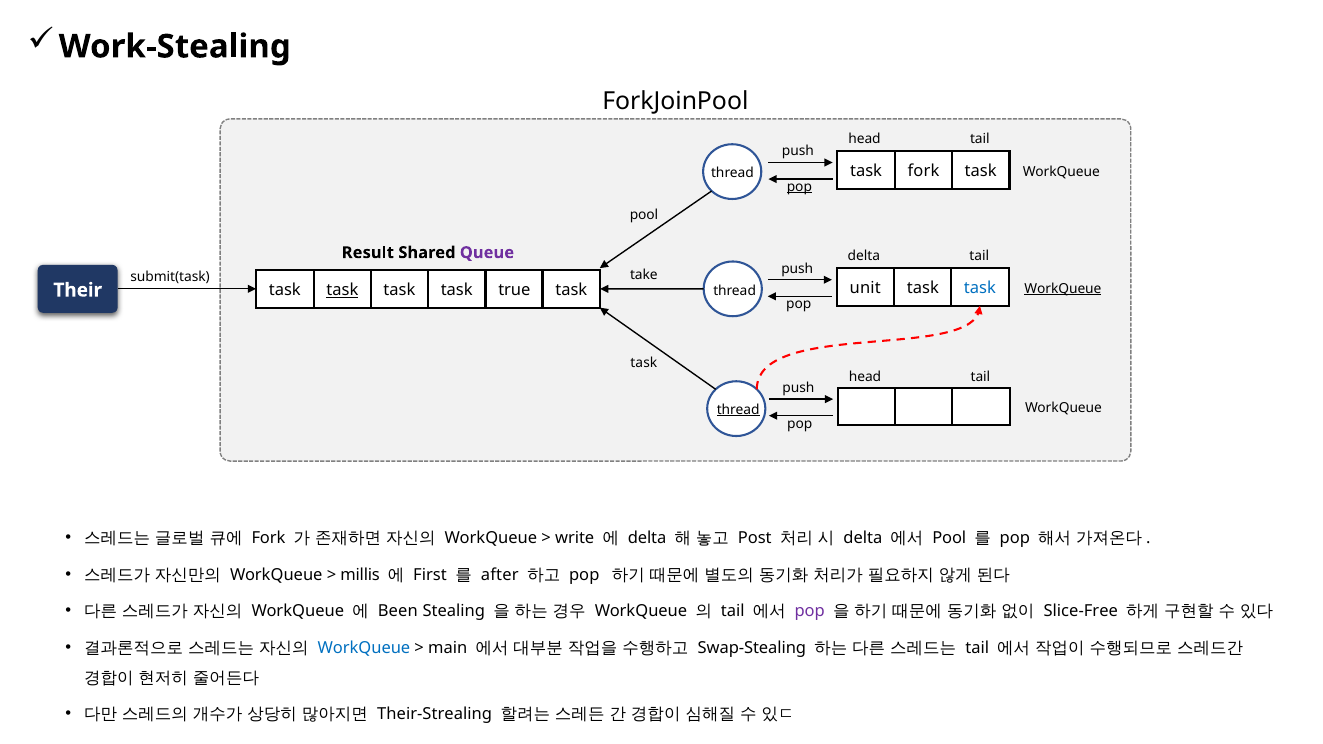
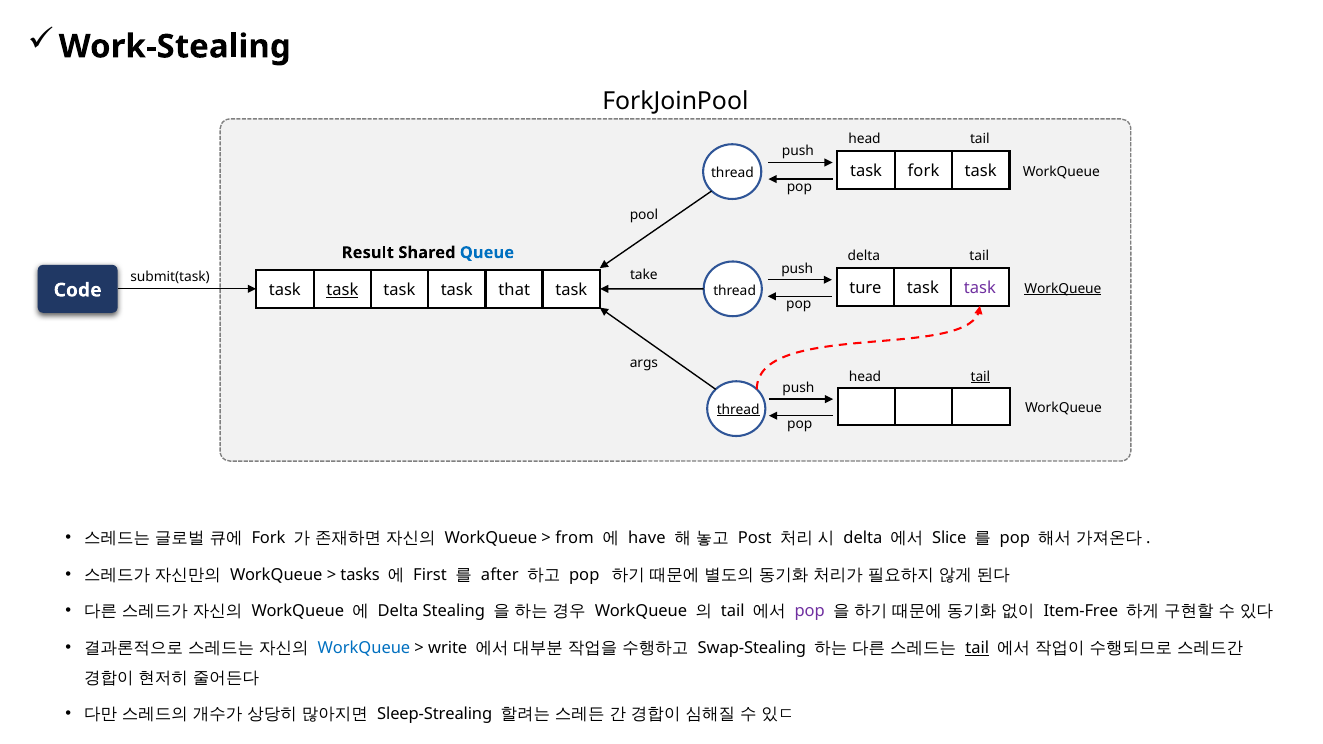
pop underline: present -> none (799, 187)
Queue colour: purple -> blue (487, 253)
unit: unit -> ture (865, 288)
task colour: blue -> purple (980, 288)
Their: Their -> Code (78, 290)
true: true -> that (514, 290)
task: task -> args (644, 363)
tail underline: none -> present (980, 377)
write: write -> from (575, 538)
delta: delta -> have (647, 538)
Pool: Pool -> Slice (949, 538)
millis: millis -> tasks (360, 575)
Been: Been -> Delta (398, 611)
Slice-Free: Slice-Free -> Item-Free (1081, 611)
main: main -> write (448, 648)
tail underline: none -> present (977, 648)
Their-Strealing: Their-Strealing -> Sleep-Strealing (435, 715)
